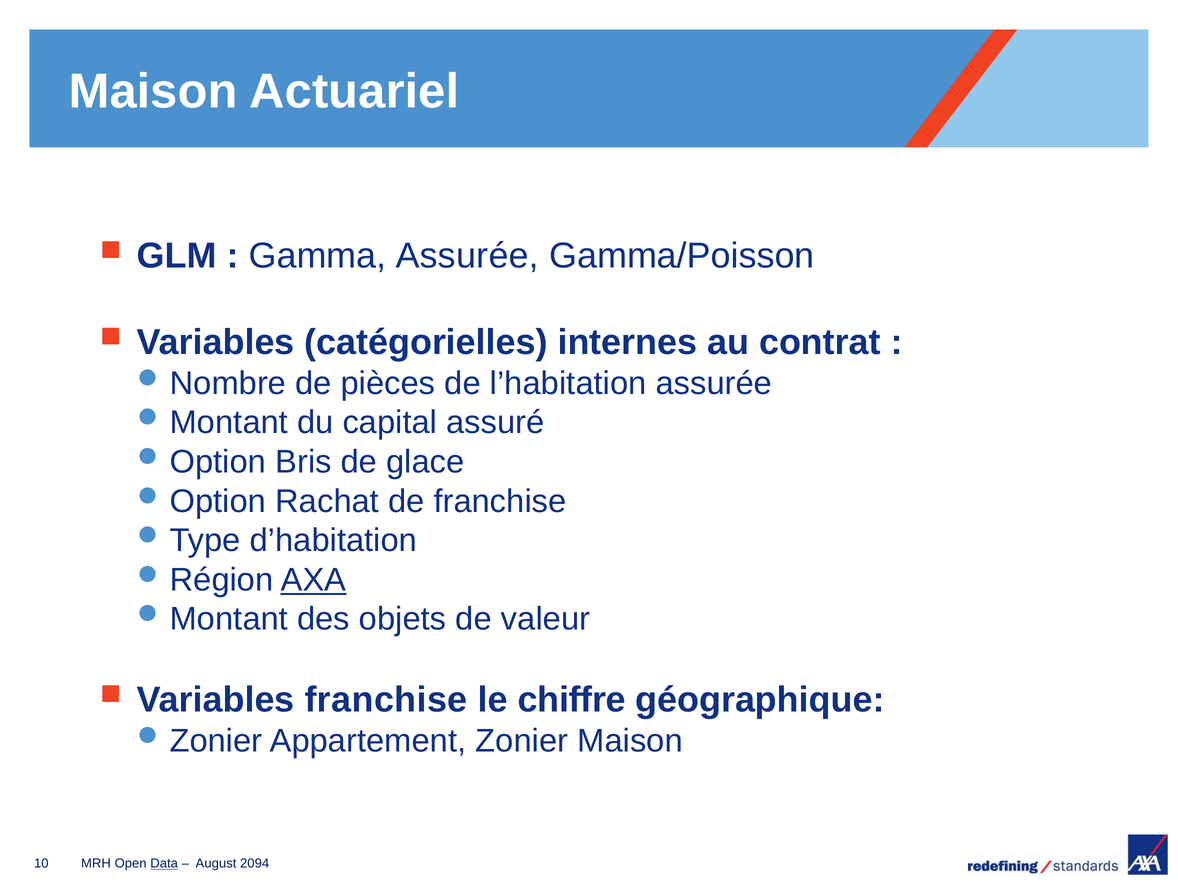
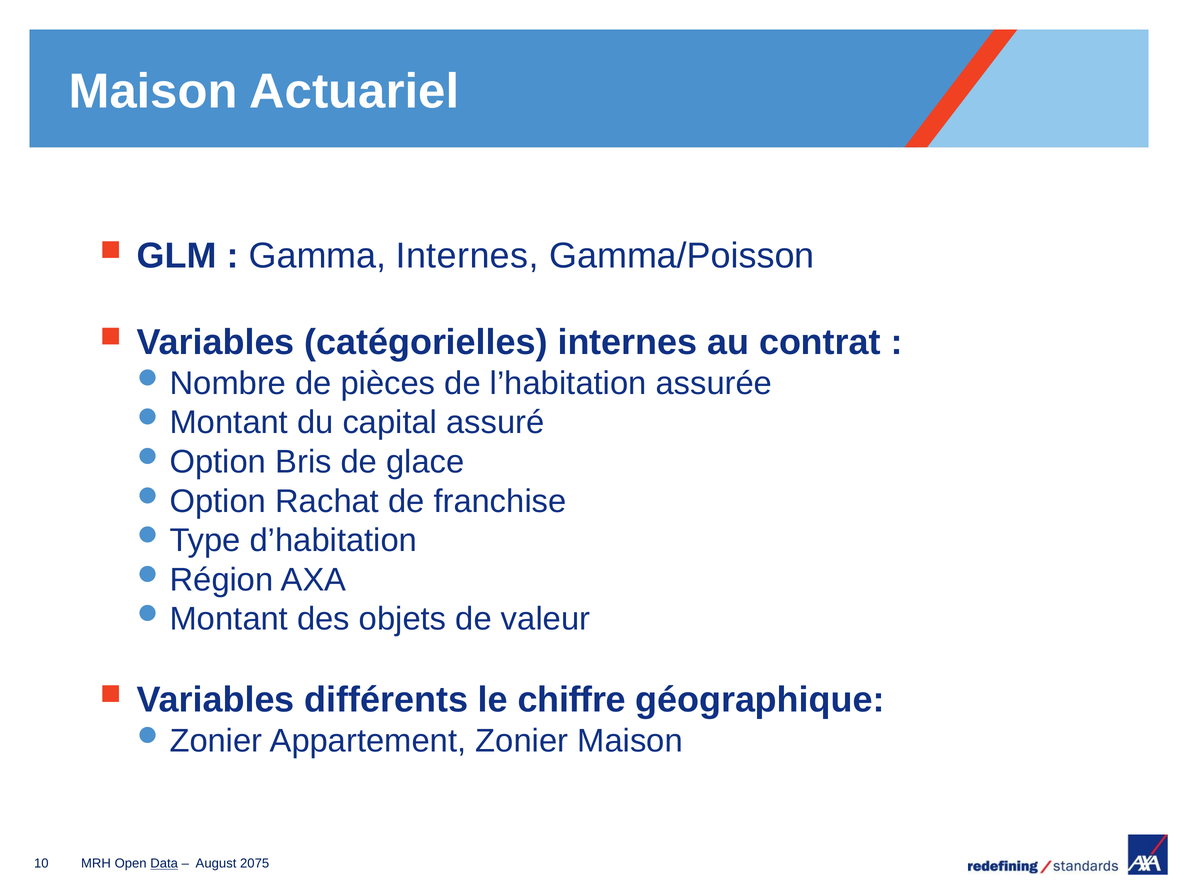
Gamma Assurée: Assurée -> Internes (467, 256)
AXA underline: present -> none (313, 579)
Variables franchise: franchise -> différents (386, 700)
2094: 2094 -> 2075 (255, 863)
